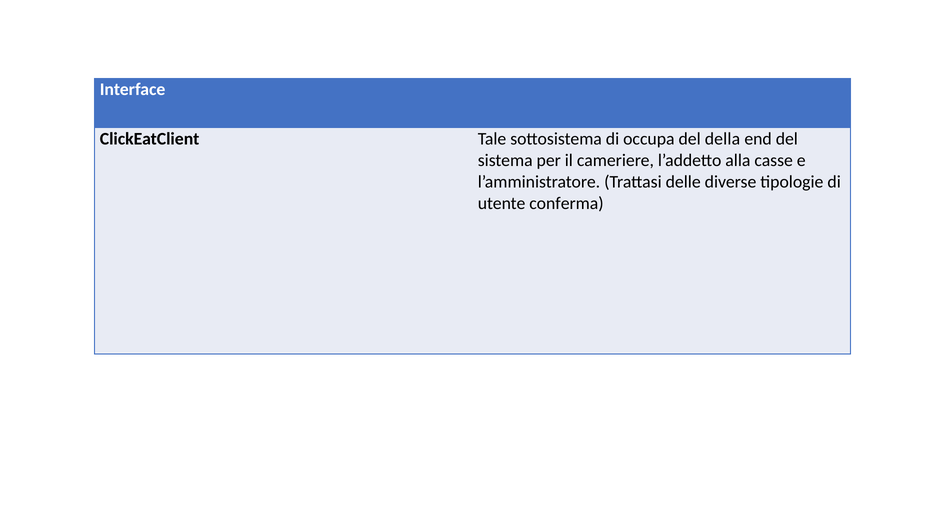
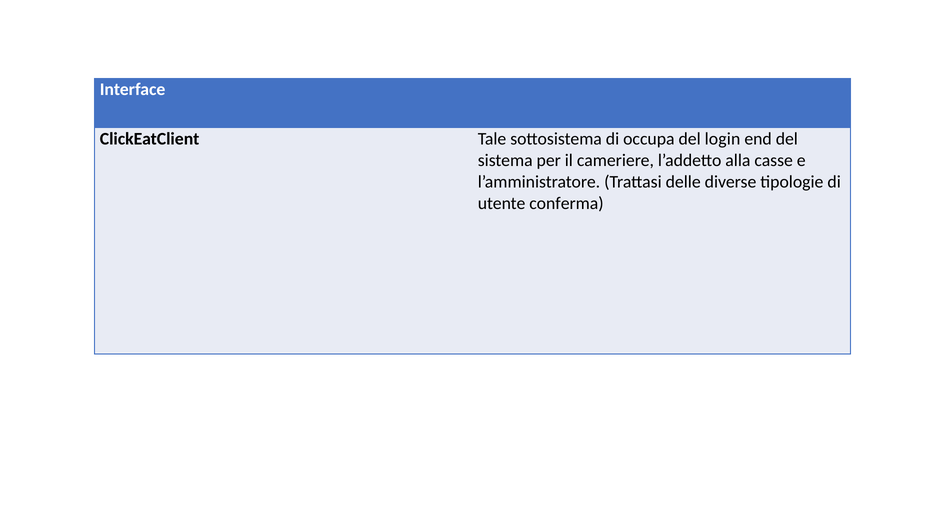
della: della -> login (722, 139)
